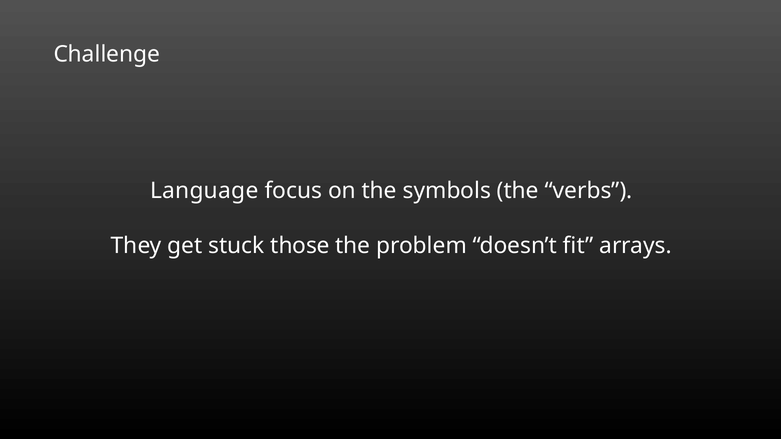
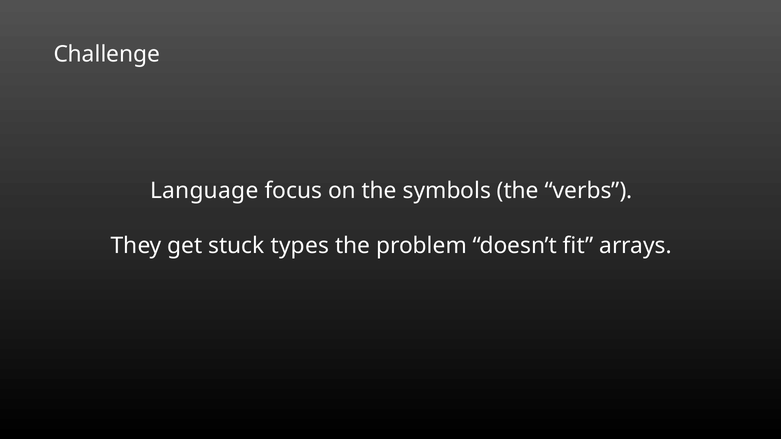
those: those -> types (300, 246)
